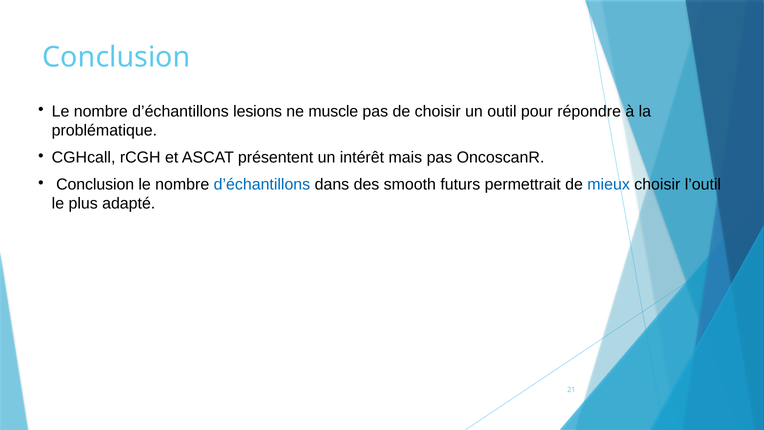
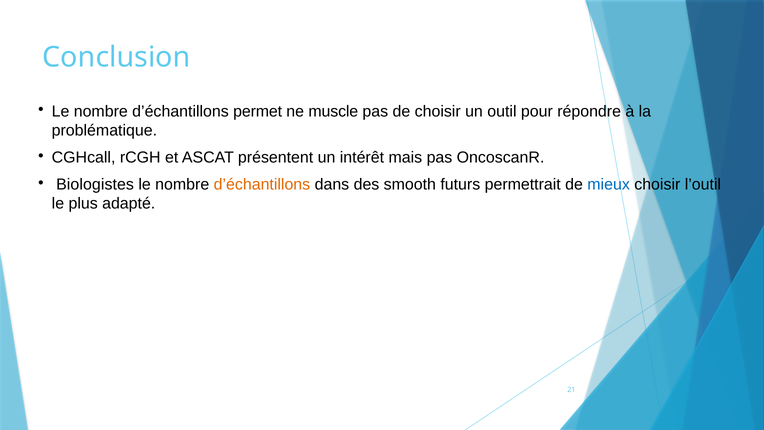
lesions: lesions -> permet (258, 111)
Conclusion: Conclusion -> Biologistes (95, 184)
d’échantillons colour: blue -> orange (262, 184)
